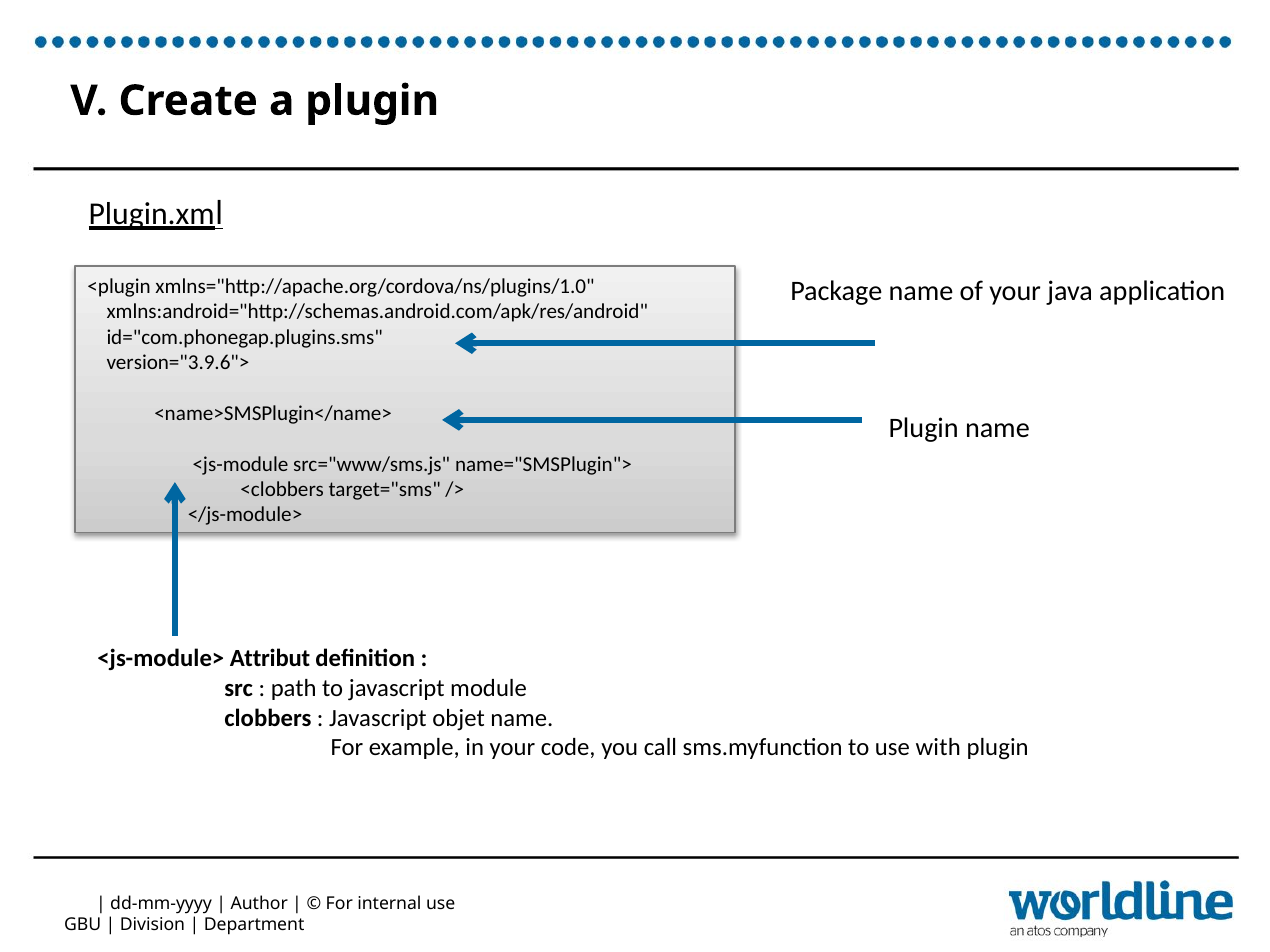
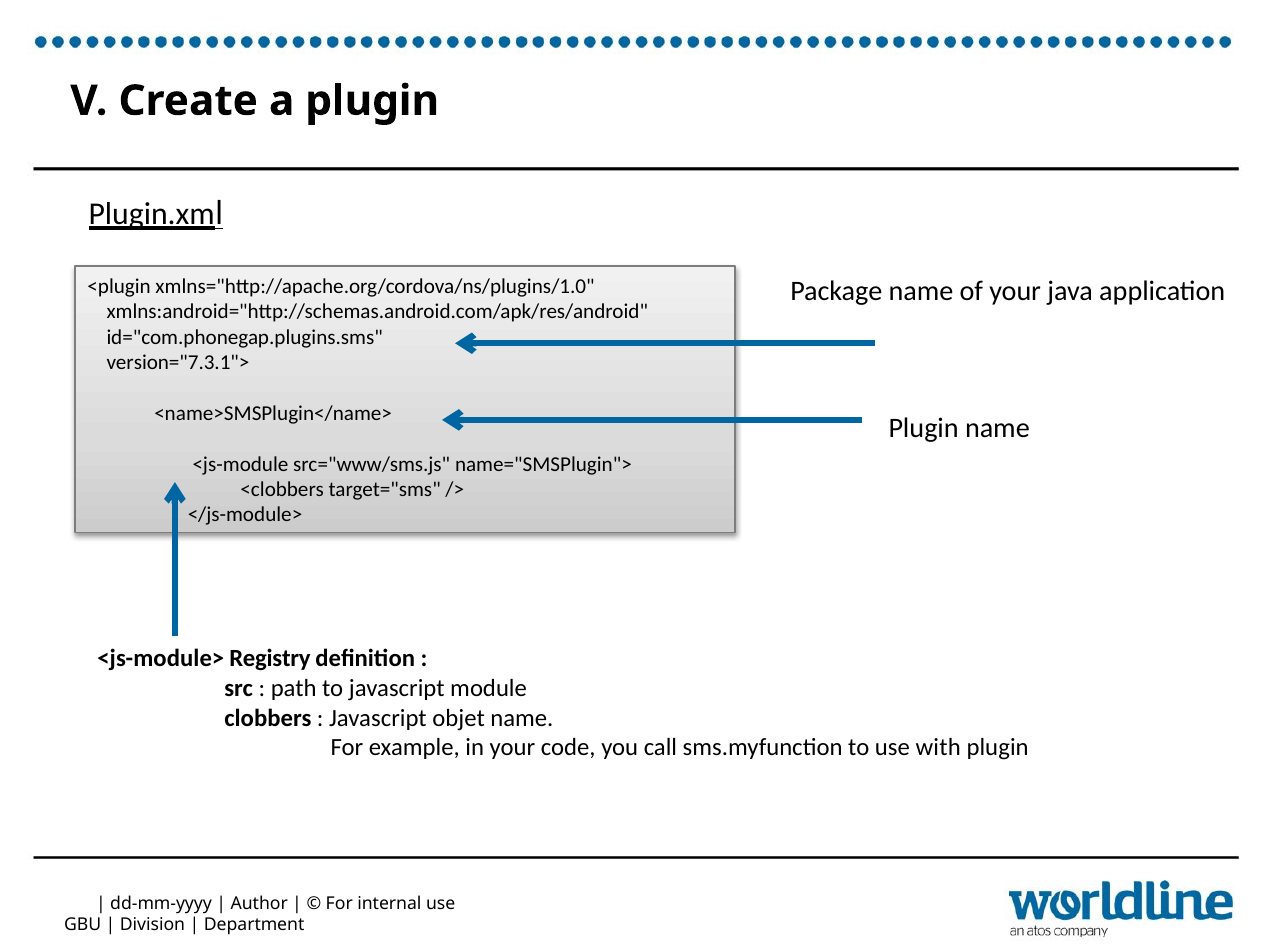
version="3.9.6">: version="3.9.6"> -> version="7.3.1"> (178, 363)
Attribut: Attribut -> Registry (270, 659)
